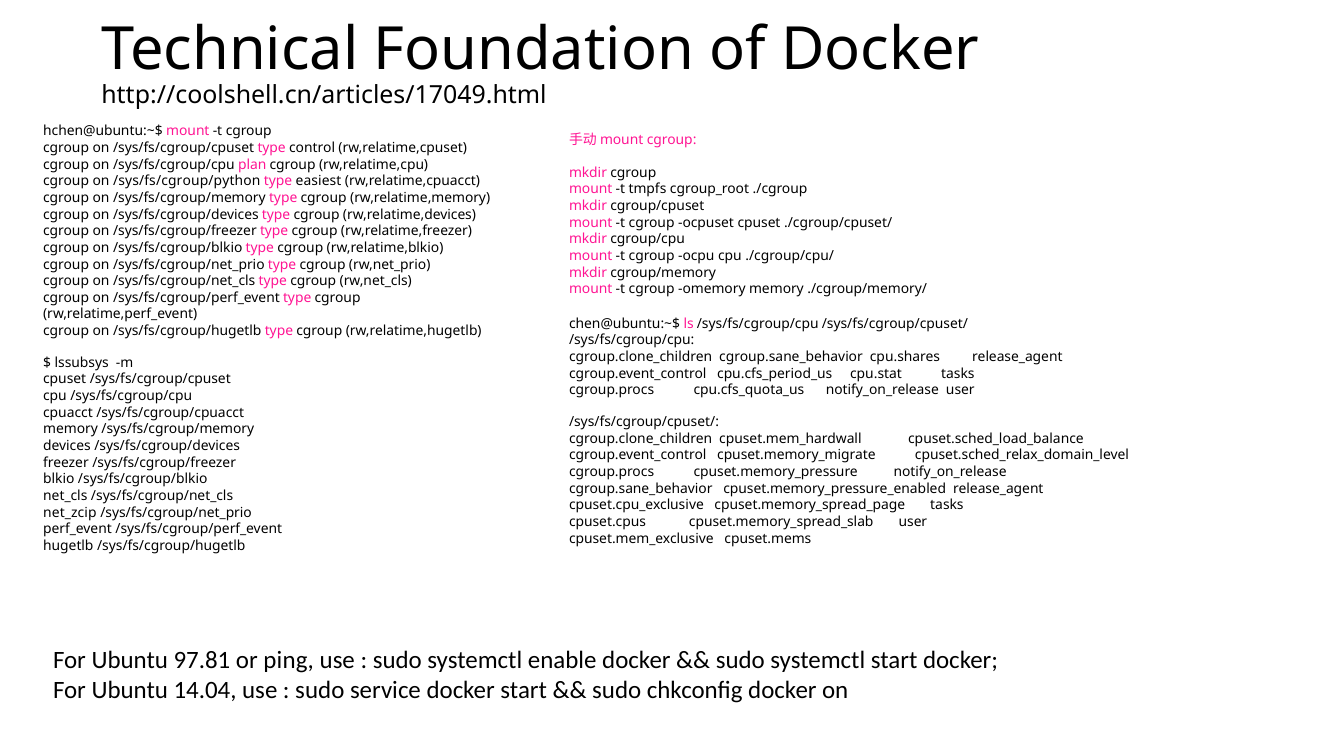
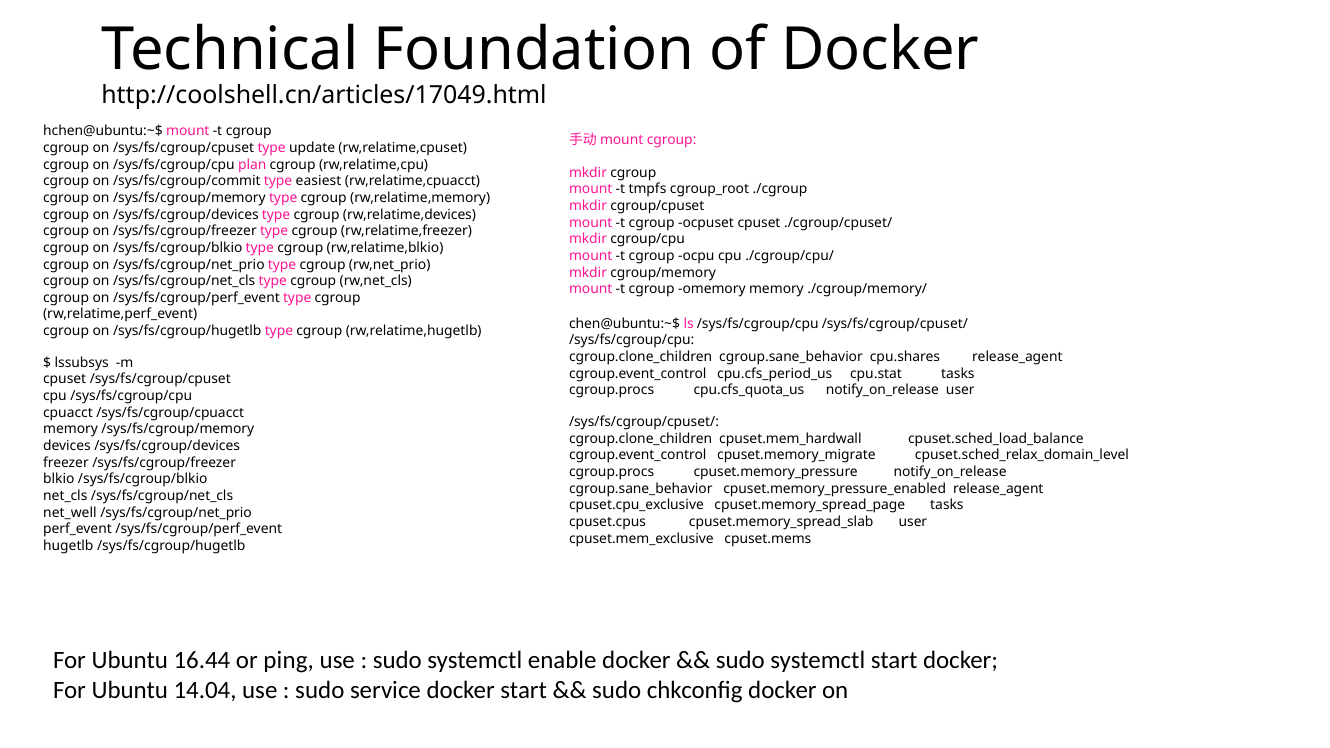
control: control -> update (312, 148)
/sys/fs/cgroup/python: /sys/fs/cgroup/python -> /sys/fs/cgroup/commit (187, 181)
net_zcip: net_zcip -> net_well (70, 513)
97.81: 97.81 -> 16.44 (202, 661)
